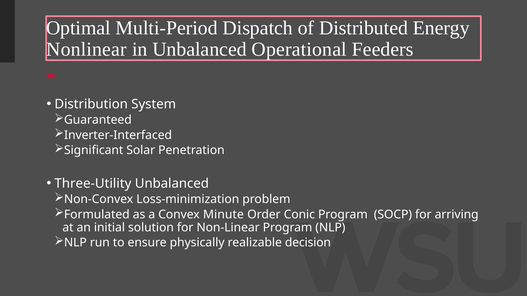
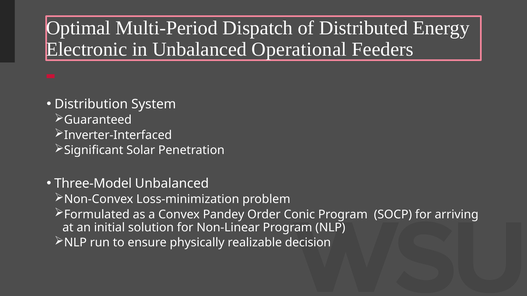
Nonlinear: Nonlinear -> Electronic (87, 49)
Three-Utility: Three-Utility -> Three-Model (93, 184)
Minute: Minute -> Pandey (224, 215)
